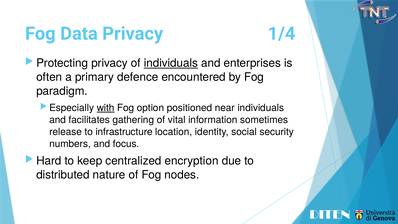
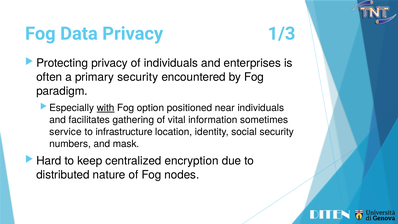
1/4: 1/4 -> 1/3 (282, 34)
individuals underline: present -> none (171, 63)
primary defence: defence -> security (138, 77)
release: release -> service (66, 132)
focus: focus -> mask (126, 144)
